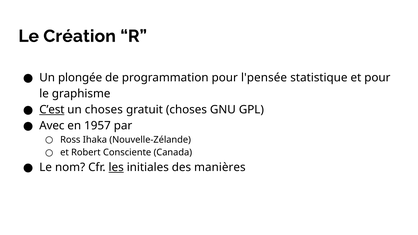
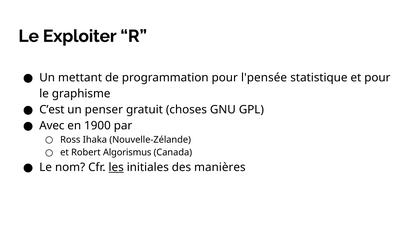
Création: Création -> Exploiter (80, 36)
plongée: plongée -> mettant (80, 78)
C’est underline: present -> none (52, 110)
un choses: choses -> penser (104, 110)
1957: 1957 -> 1900 (97, 126)
Consciente: Consciente -> Algorismus (127, 153)
